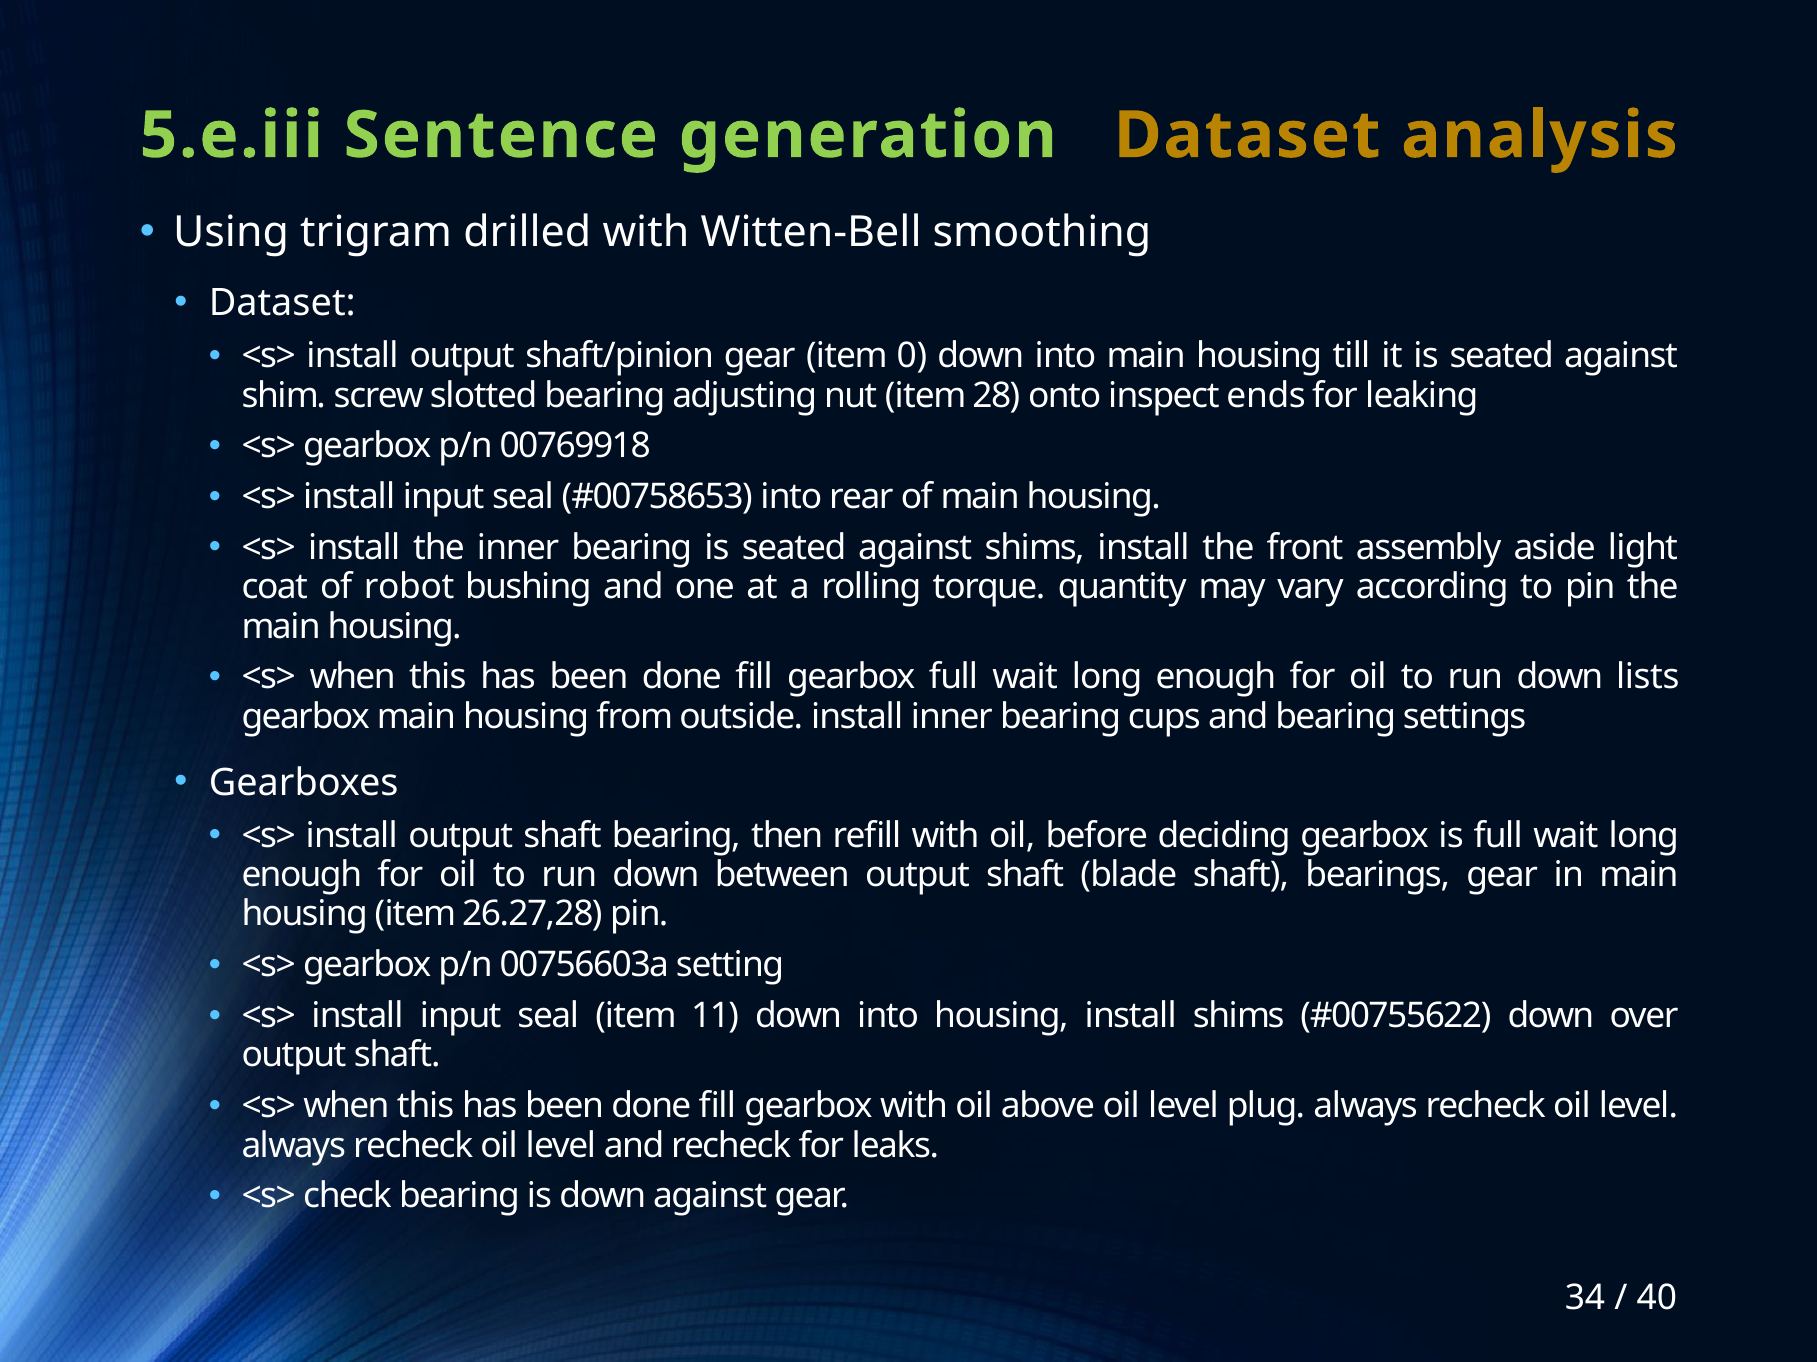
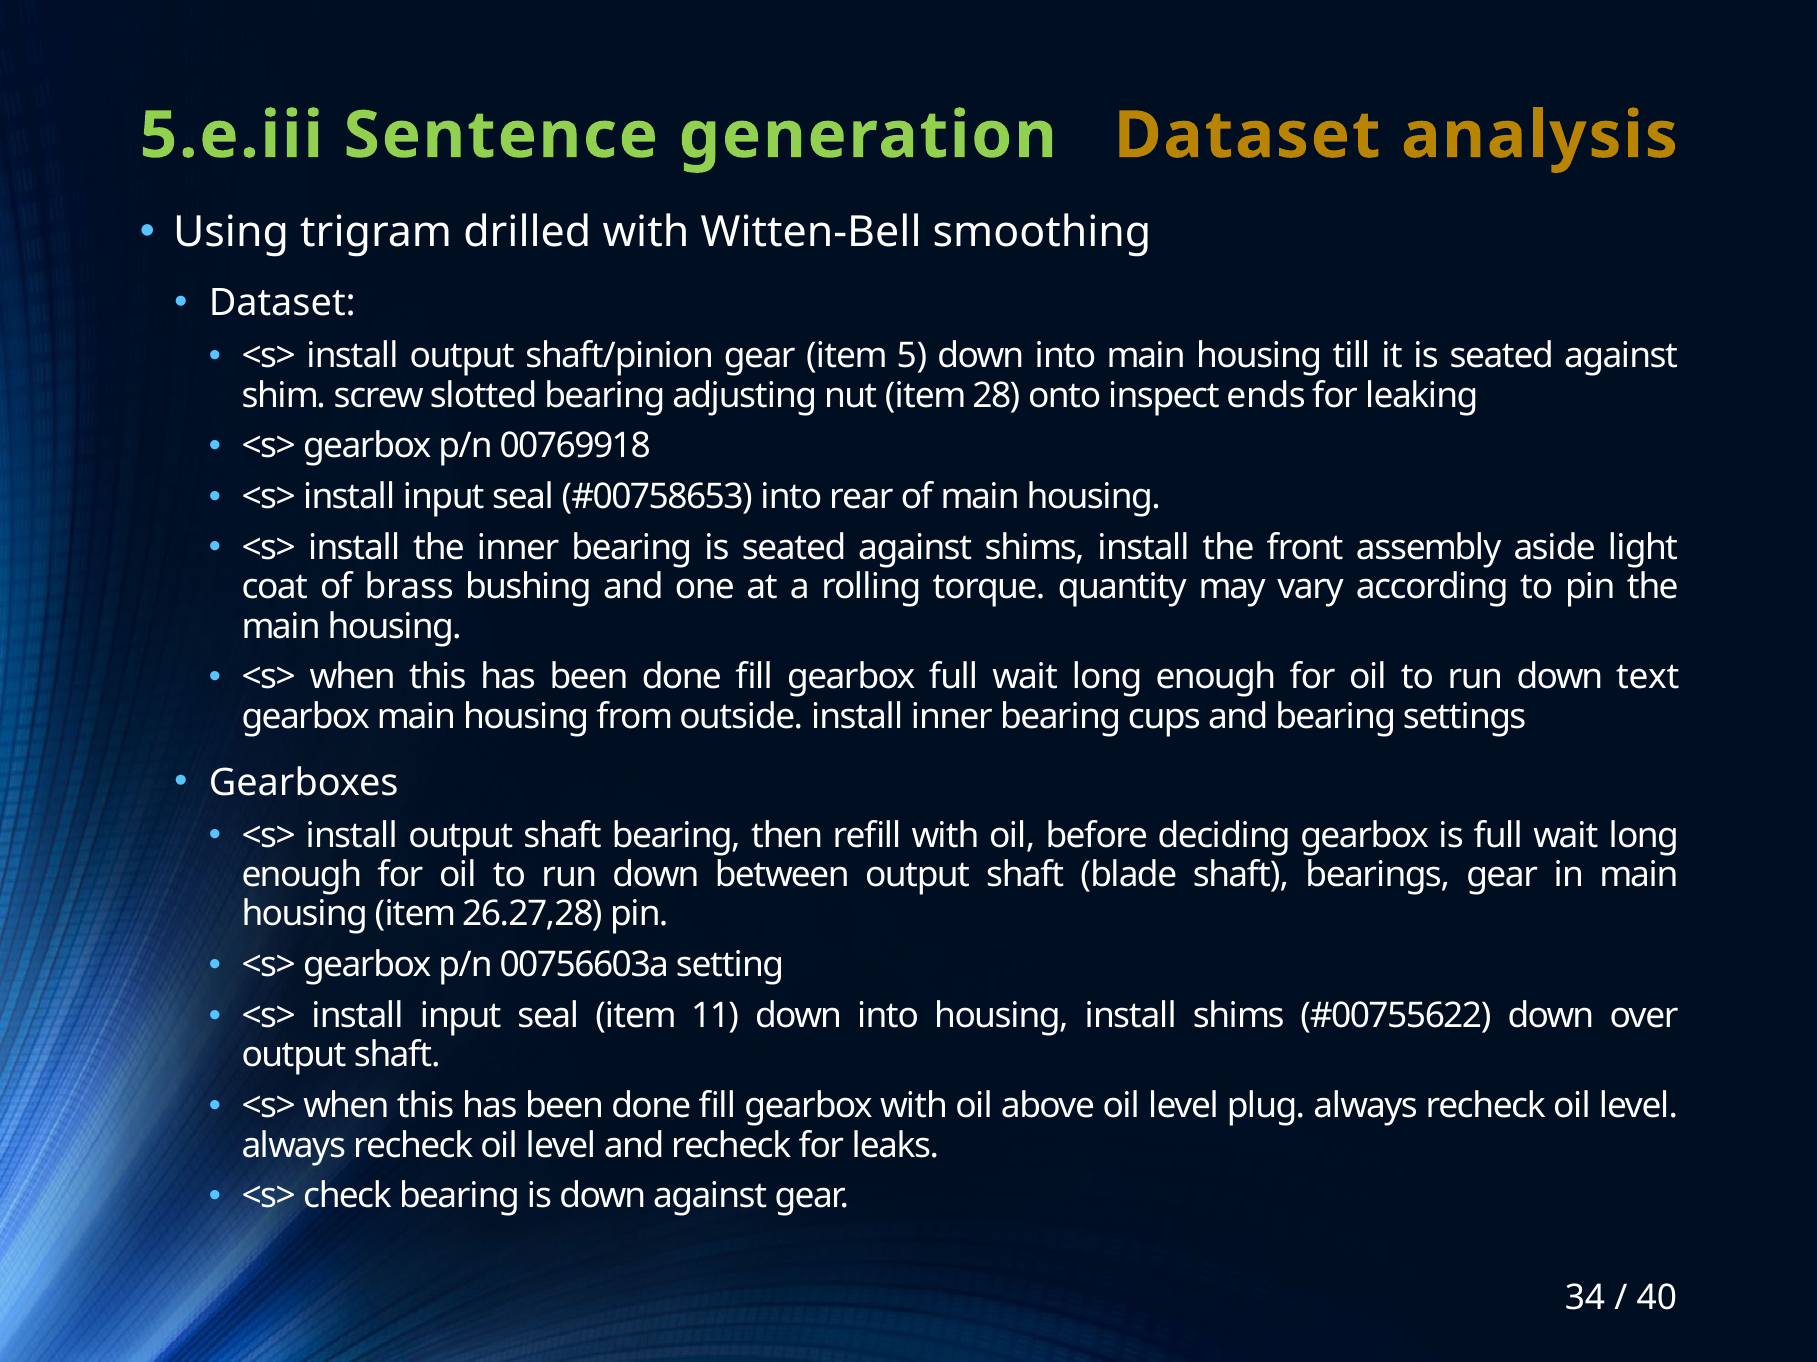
0: 0 -> 5 (912, 356)
robot: robot -> brass (409, 587)
lists: lists -> text (1648, 678)
